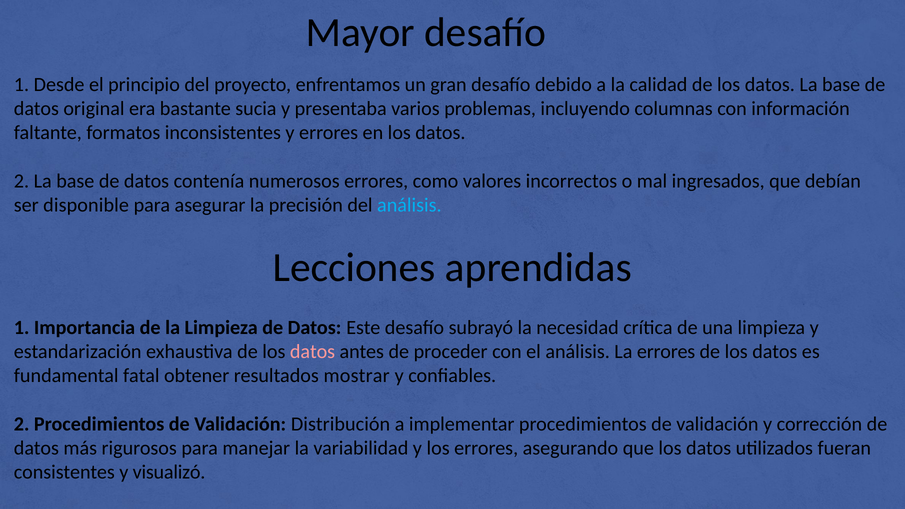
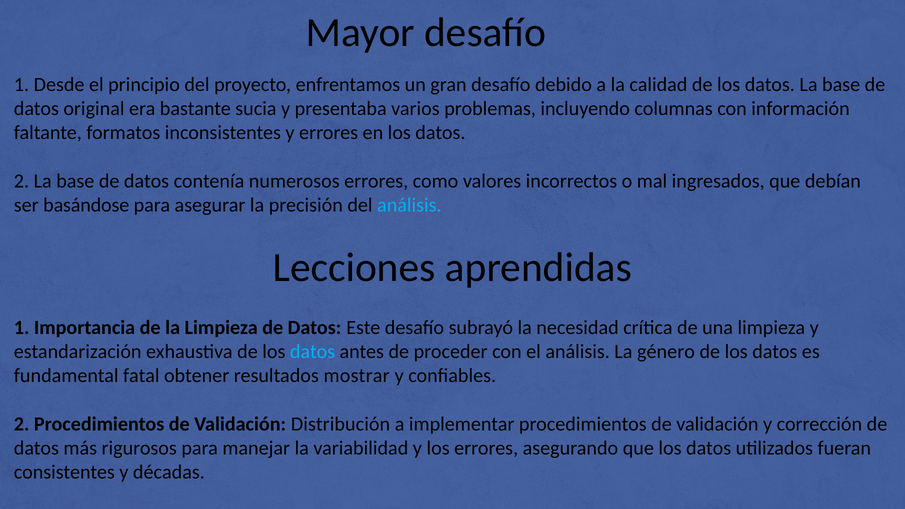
disponible: disponible -> basándose (86, 205)
datos colour: pink -> light blue (313, 352)
La errores: errores -> género (666, 352)
visualizó: visualizó -> décadas (169, 472)
